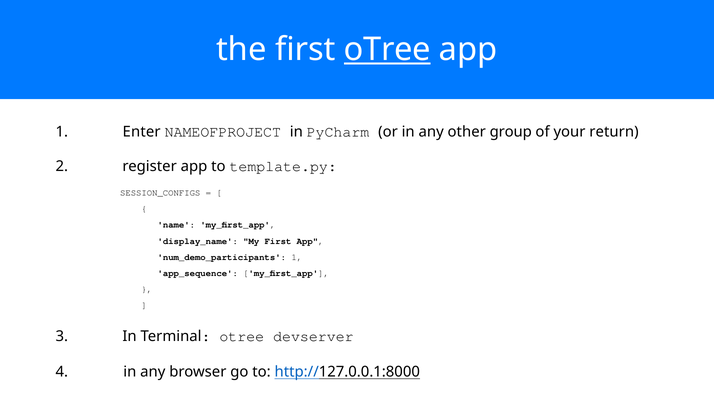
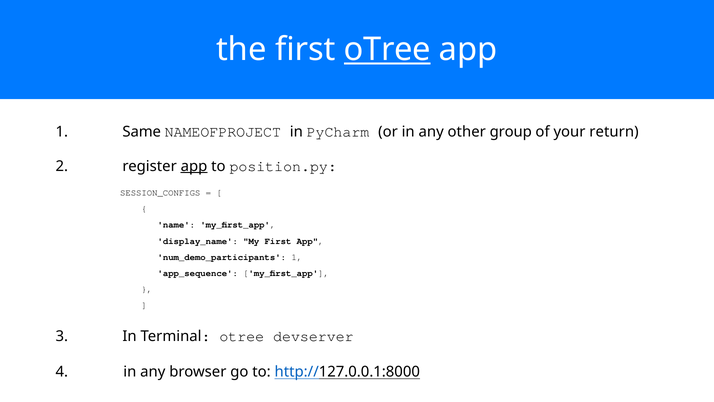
Enter: Enter -> Same (142, 132)
app underline: none -> present (194, 166)
template.py: template.py -> position.py (283, 166)
